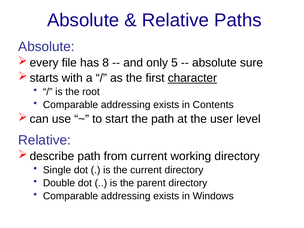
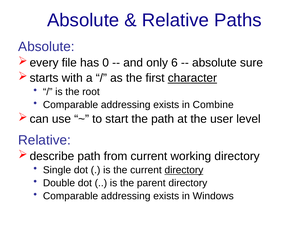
8: 8 -> 0 (106, 63)
5: 5 -> 6 (174, 63)
Contents: Contents -> Combine (213, 105)
directory underline: none -> present (184, 170)
